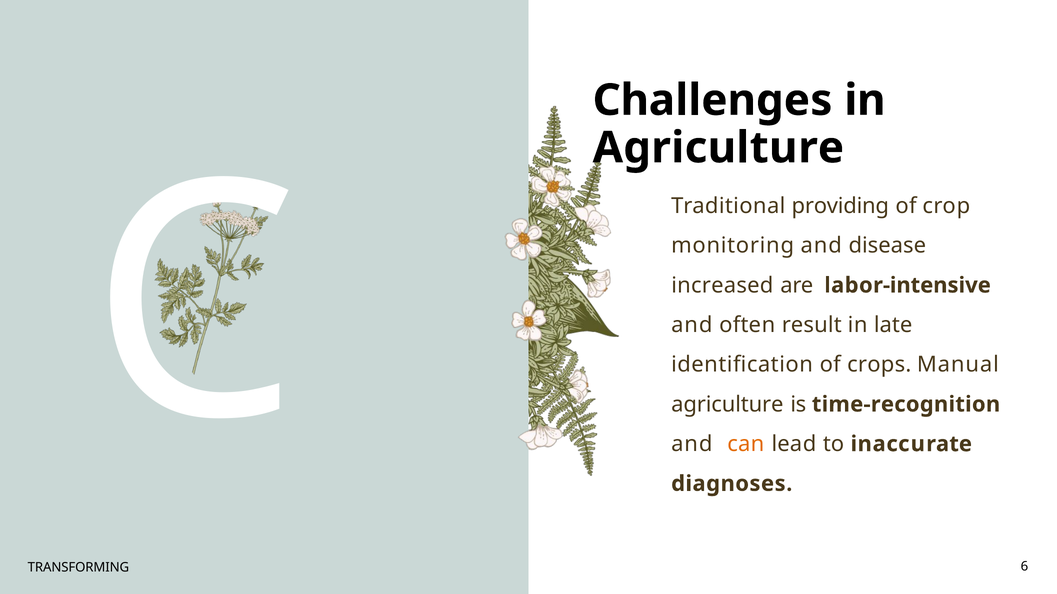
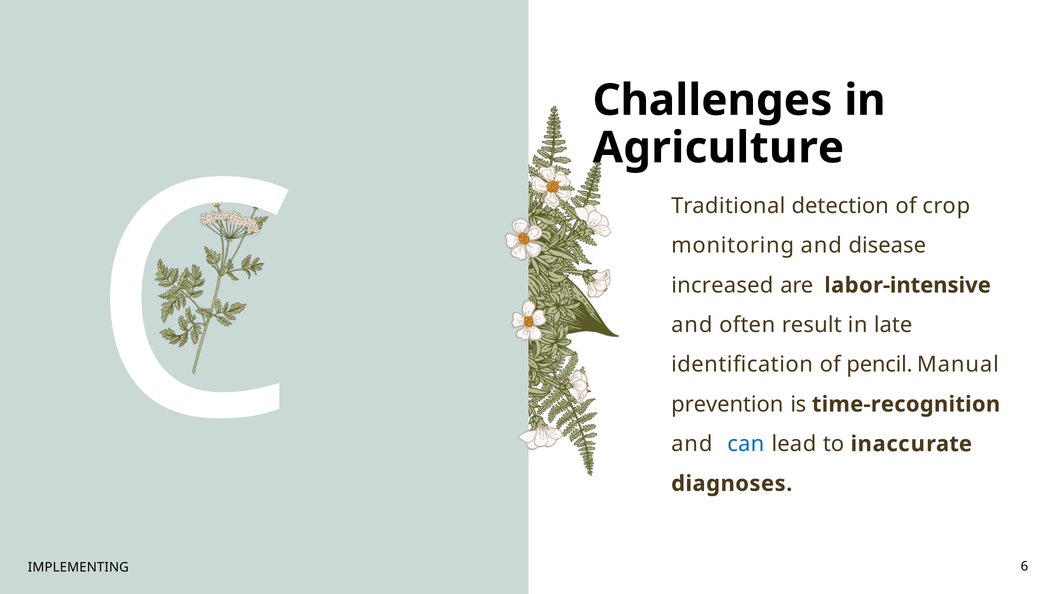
providing: providing -> detection (840, 206)
crops: crops -> pencil (879, 365)
agriculture: agriculture -> prevention (727, 405)
can colour: orange -> blue (746, 444)
TRANSFORMING: TRANSFORMING -> IMPLEMENTING (78, 568)
